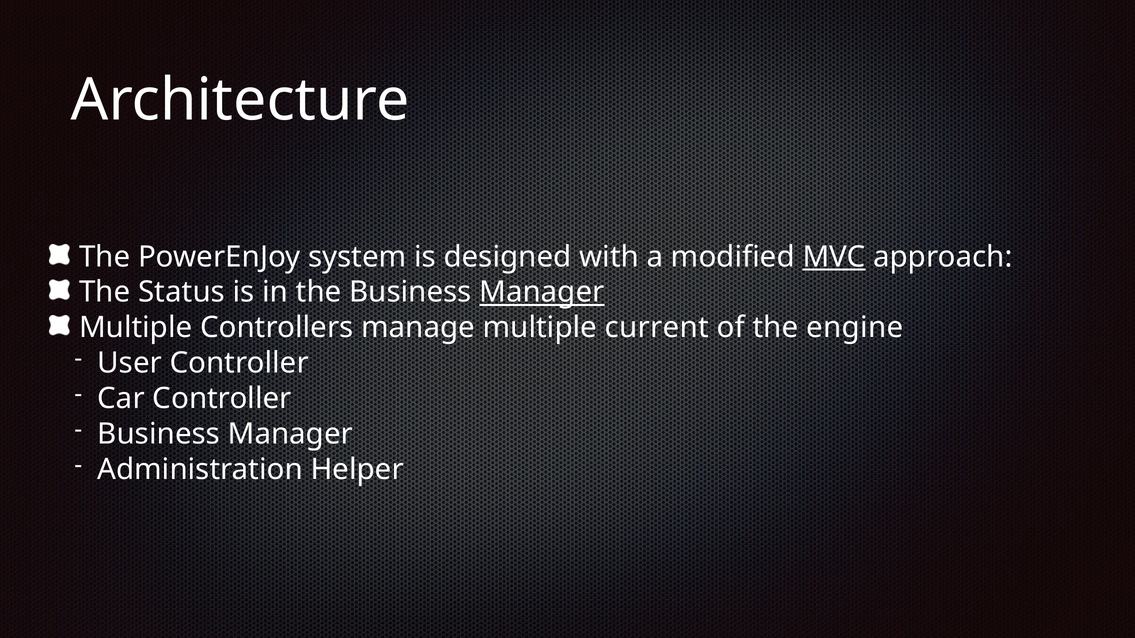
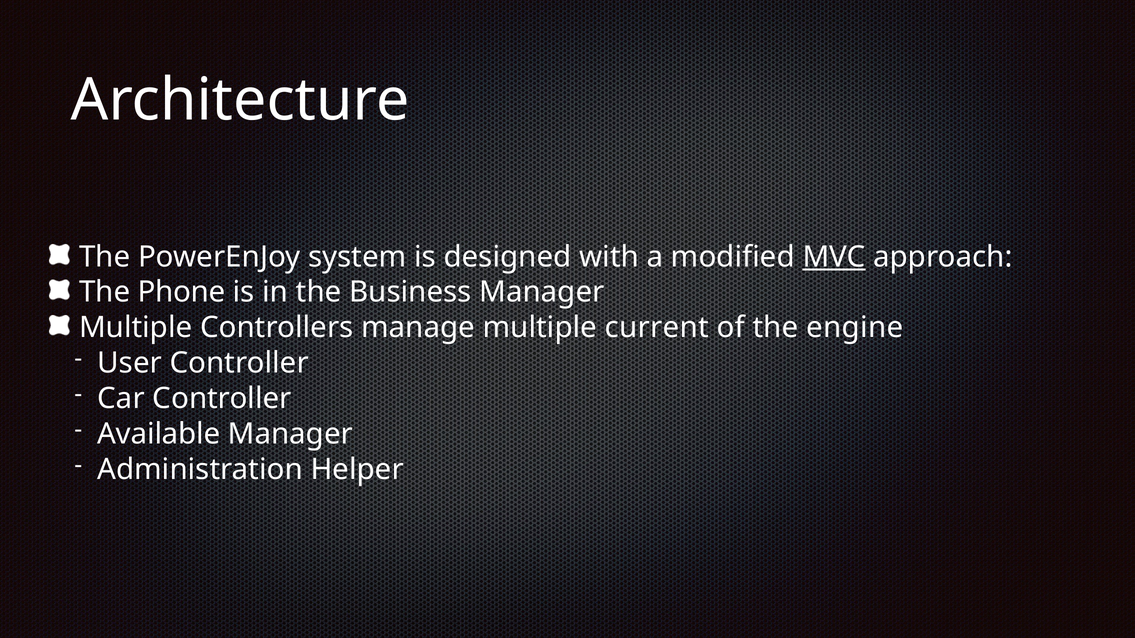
Status: Status -> Phone (182, 292)
Manager underline: present -> none (542, 292)
Business: Business -> Available (159, 434)
